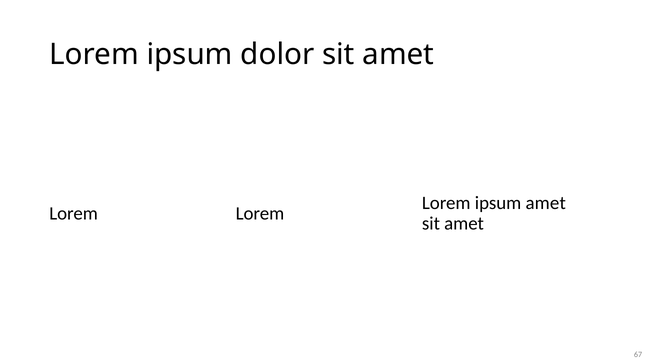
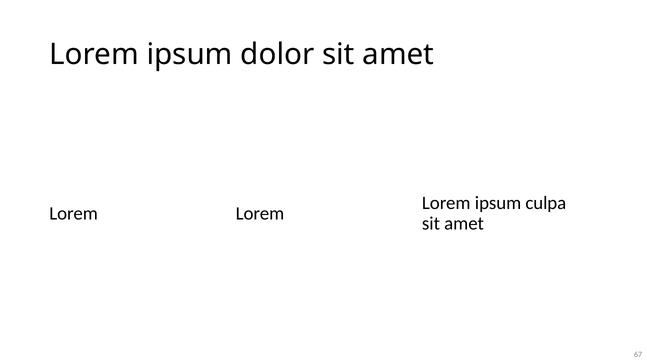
ipsum amet: amet -> culpa (546, 203)
